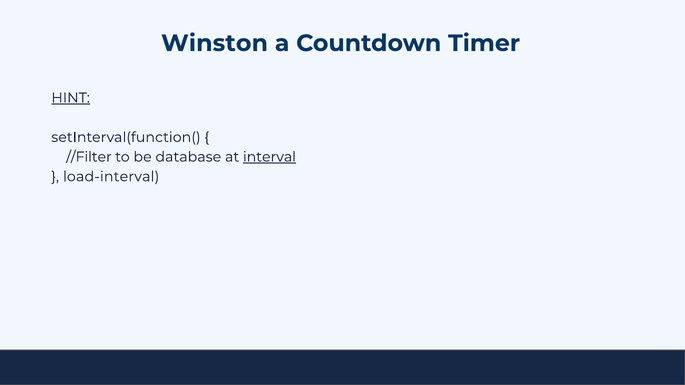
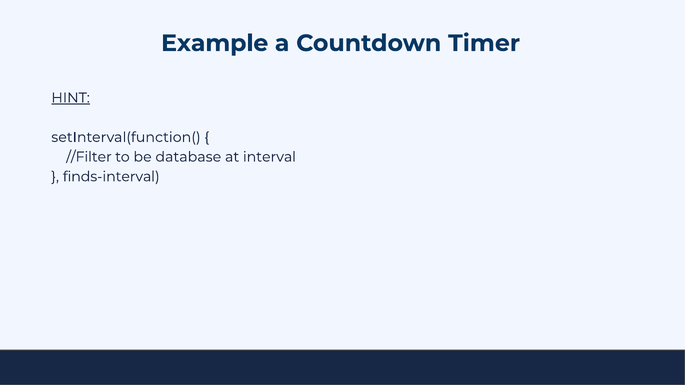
Winston: Winston -> Example (215, 43)
interval underline: present -> none (269, 157)
load-interval: load-interval -> finds-interval (111, 177)
